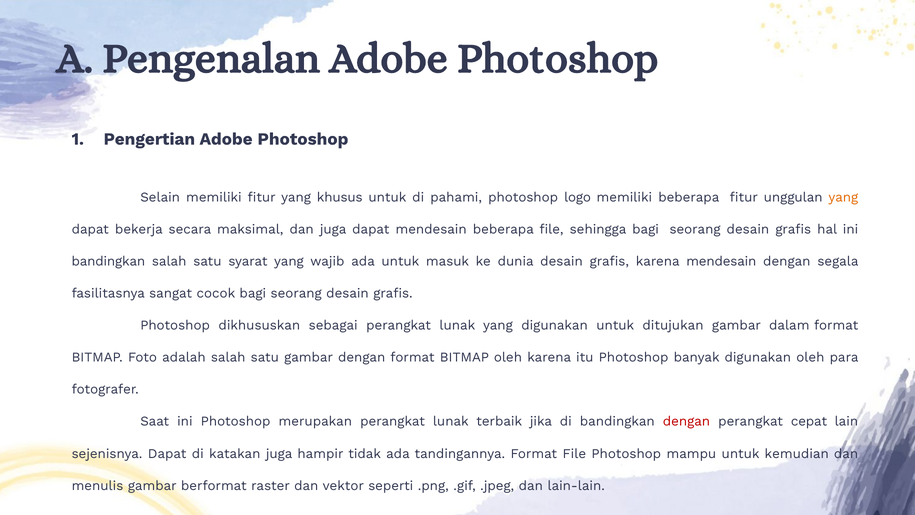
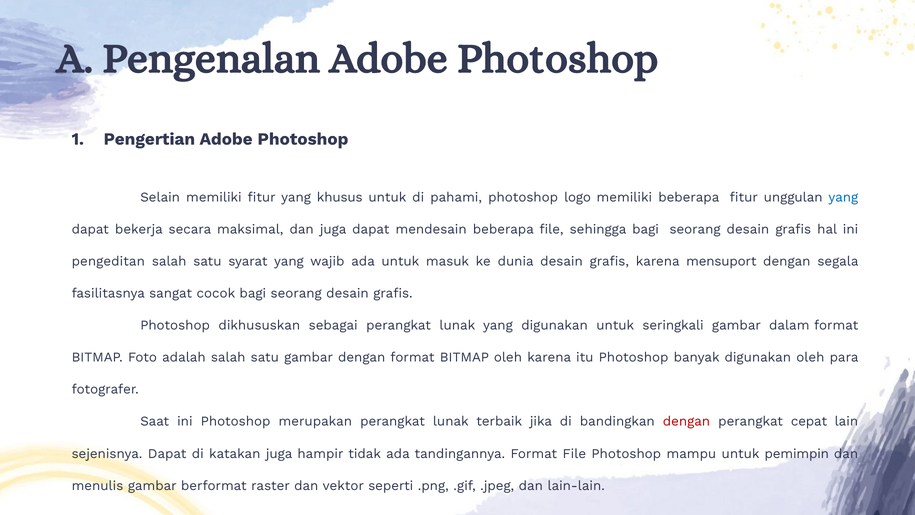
yang colour: orange -> blue (843, 197)
bandingkan: bandingkan -> pengeditan (108, 261)
karena mendesain: mendesain -> mensuport (721, 261)
ditujukan: ditujukan -> seringkali (673, 325)
kemudian: kemudian -> pemimpin (797, 453)
